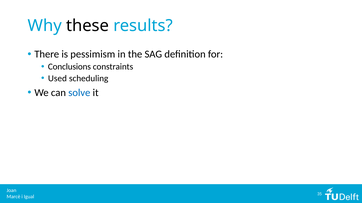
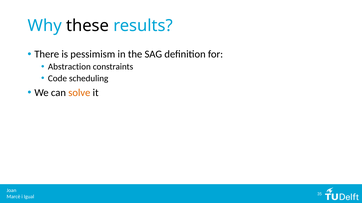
Conclusions: Conclusions -> Abstraction (69, 67)
Used: Used -> Code (57, 79)
solve colour: blue -> orange (79, 93)
